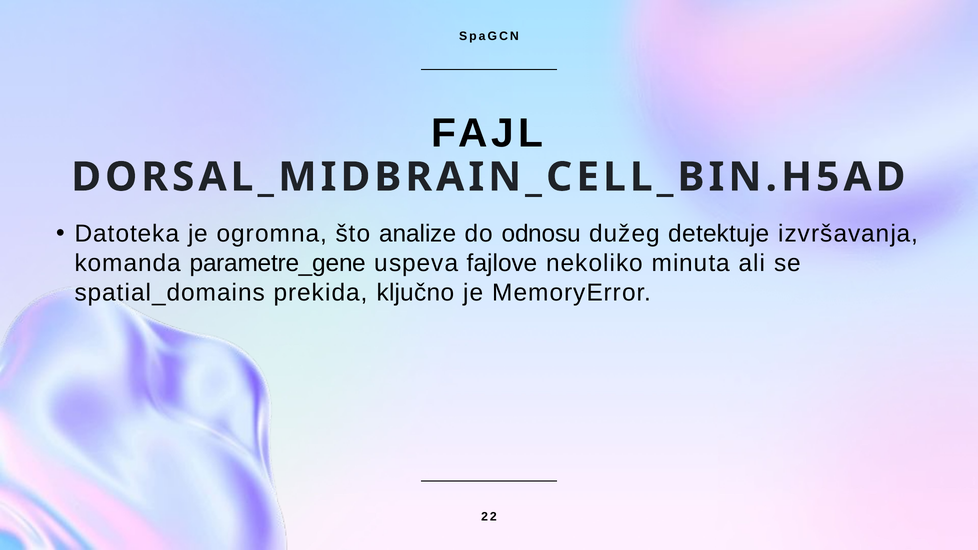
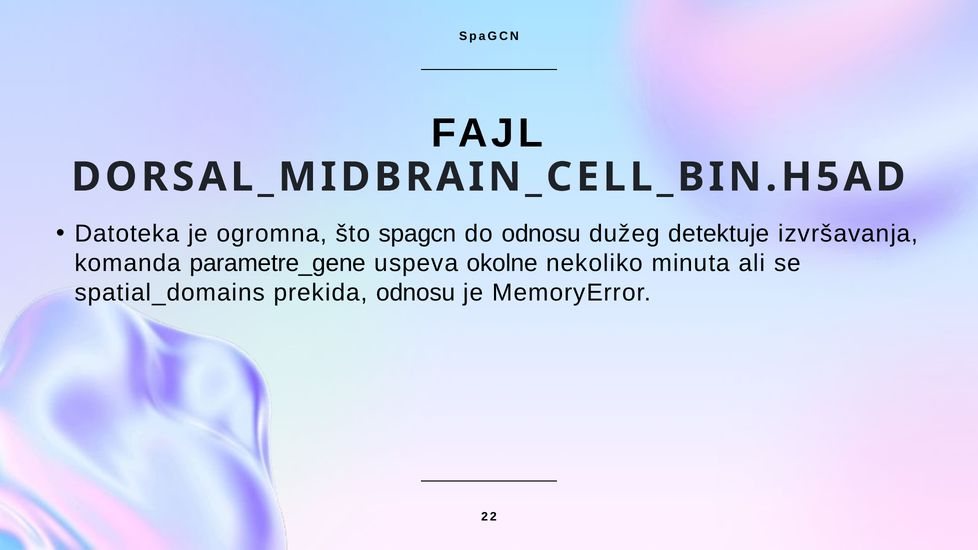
što analize: analize -> spagcn (418, 234)
fajlove: fajlove -> okolne (502, 263)
prekida ključno: ključno -> odnosu (416, 293)
